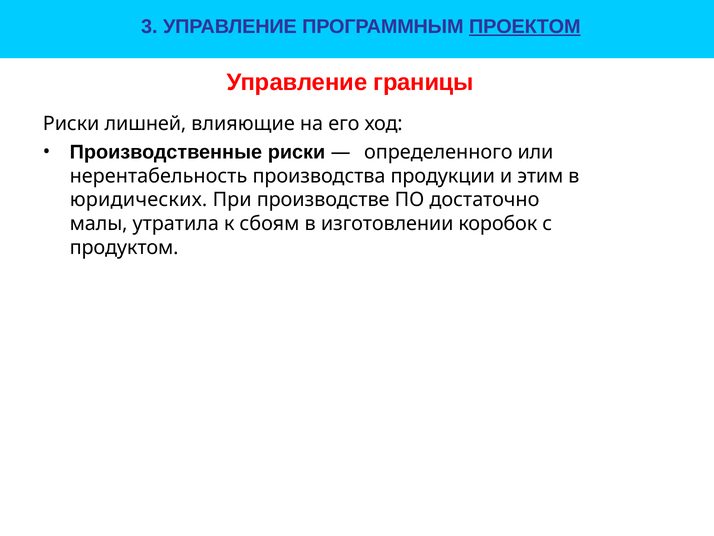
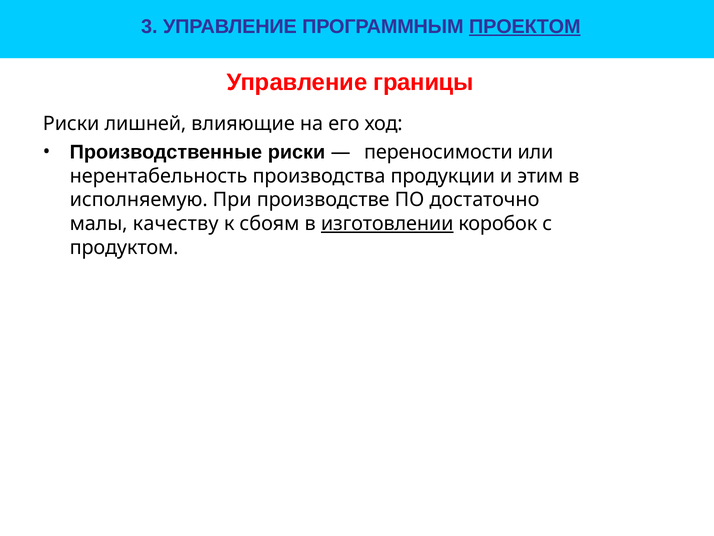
определенного: определенного -> переносимости (438, 152)
юридических: юридических -> исполняемую (139, 200)
утратила: утратила -> качеству (176, 223)
изготовлении underline: none -> present (387, 223)
